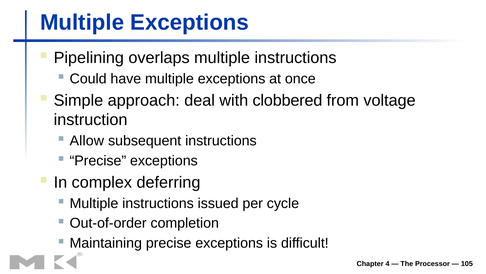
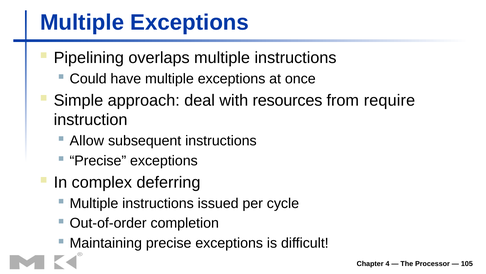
clobbered: clobbered -> resources (287, 100)
voltage: voltage -> require (389, 100)
